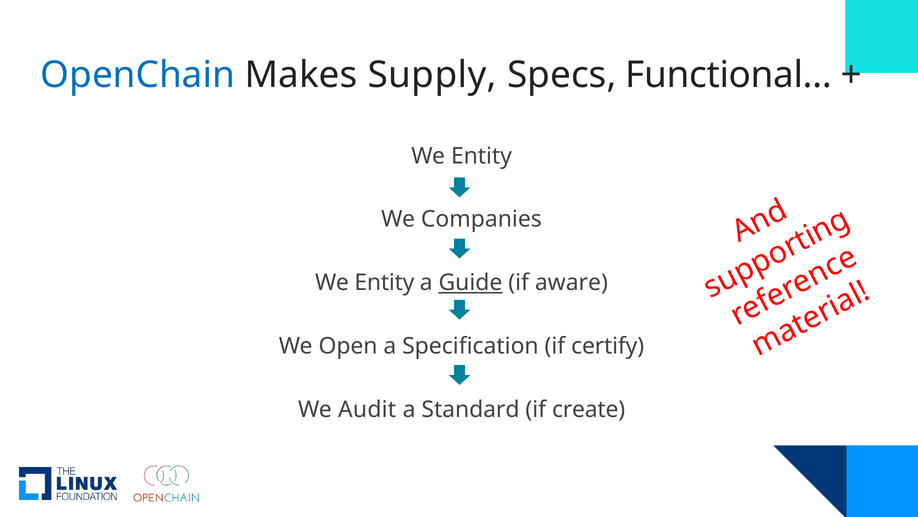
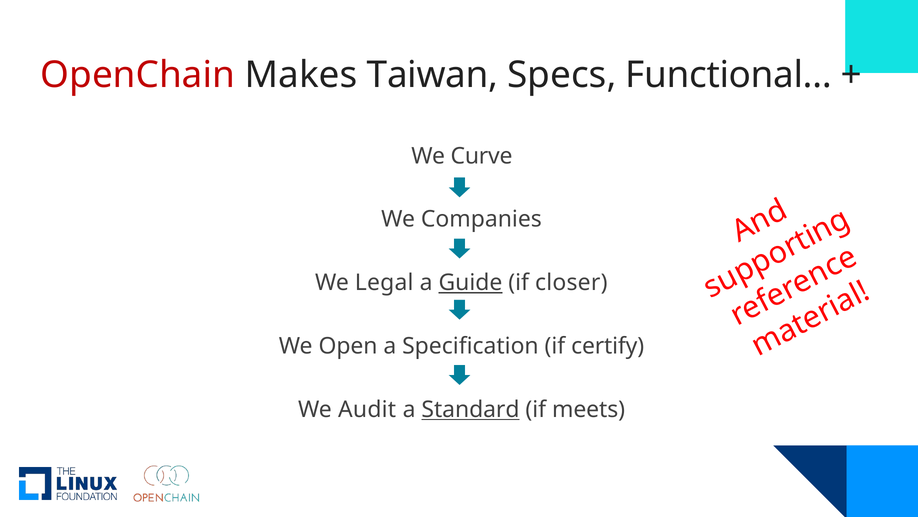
OpenChain colour: blue -> red (138, 75)
Supply: Supply -> Taiwan (432, 75)
Entity: Entity -> Curve (482, 156)
Entity: Entity -> Legal (384, 282)
aware: aware -> closer (571, 282)
Standard underline: none -> present (470, 409)
create: create -> meets (589, 409)
